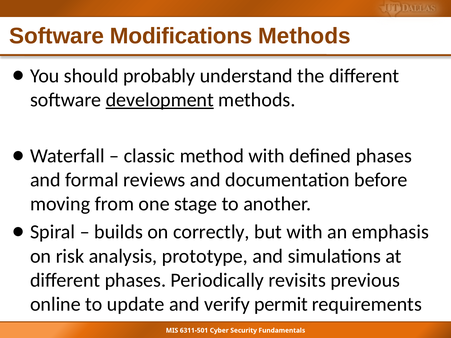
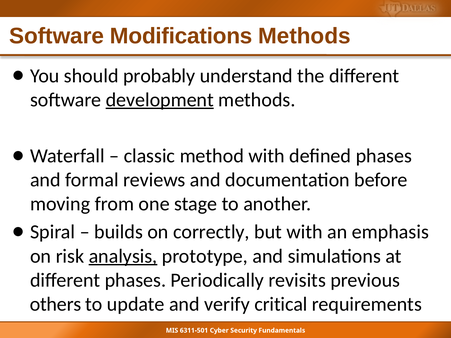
analysis underline: none -> present (123, 256)
online: online -> others (56, 304)
permit: permit -> critical (281, 304)
